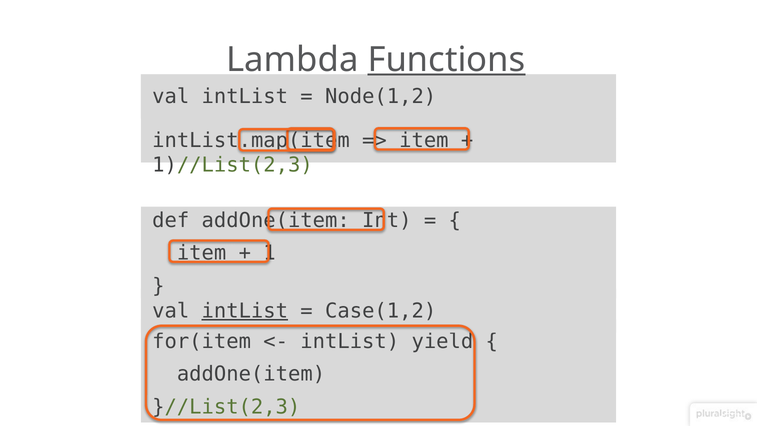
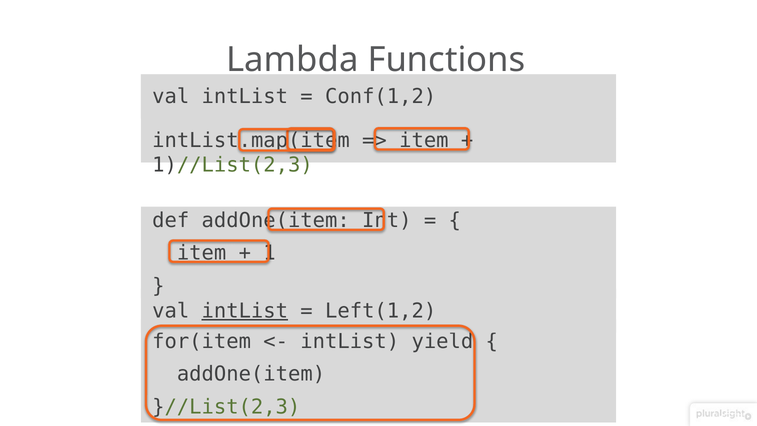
Functions underline: present -> none (447, 60)
Node(1,2: Node(1,2 -> Conf(1,2 (381, 96)
Case(1,2: Case(1,2 -> Left(1,2 (381, 311)
